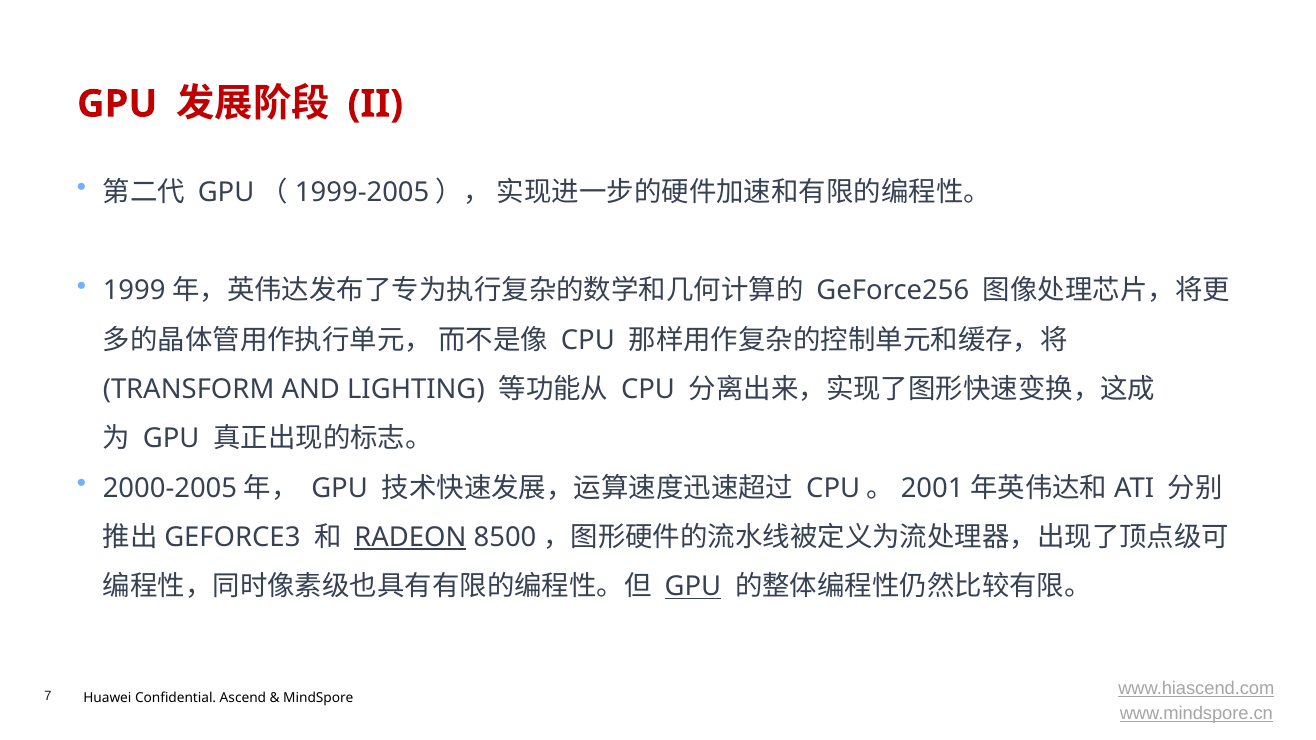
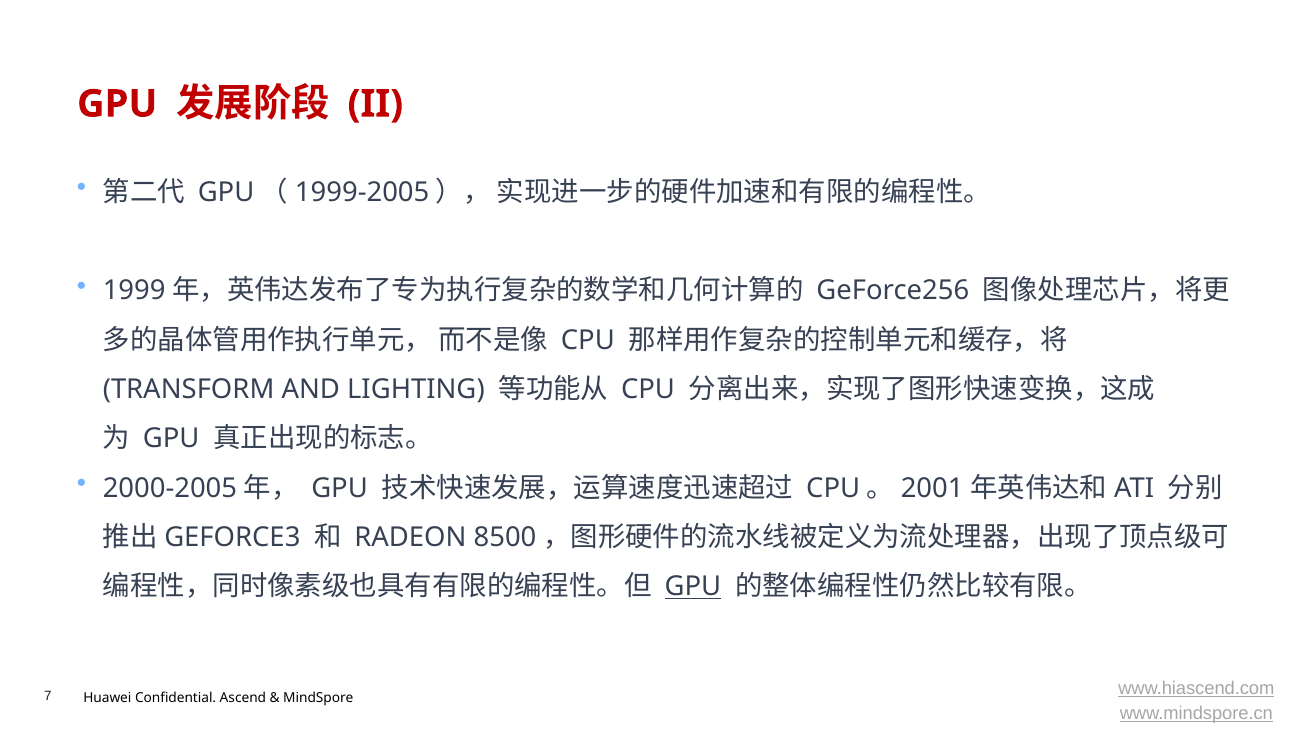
RADEON underline: present -> none (410, 537)
